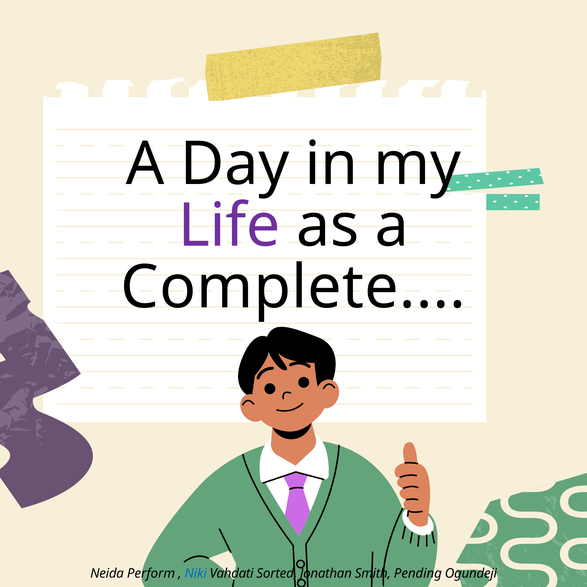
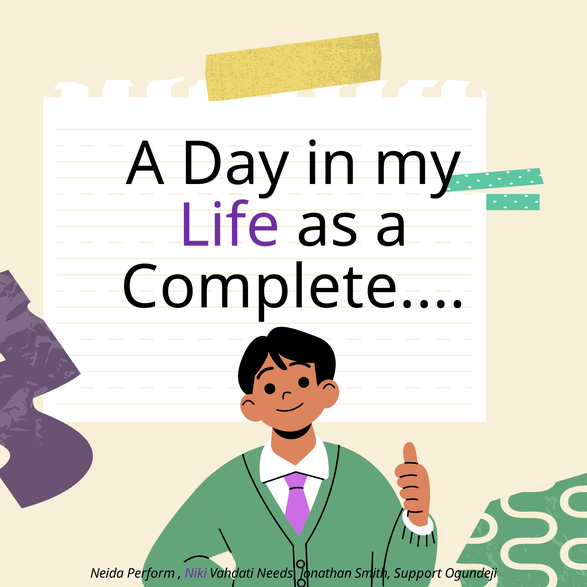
Niki colour: blue -> purple (196, 573)
Sorted: Sorted -> Needs (277, 573)
Pending: Pending -> Support (418, 573)
